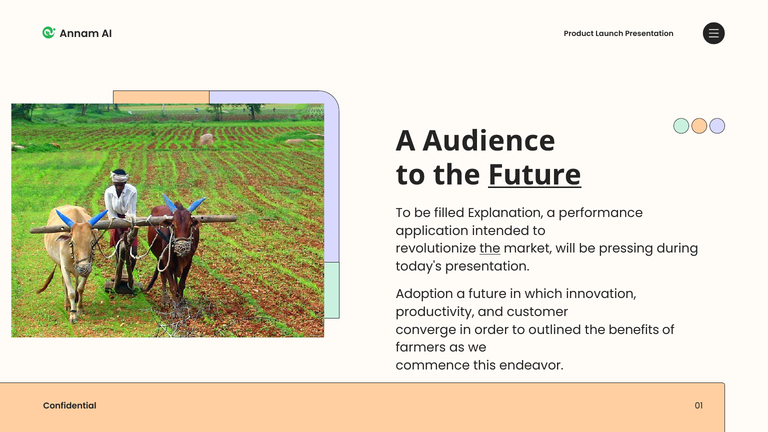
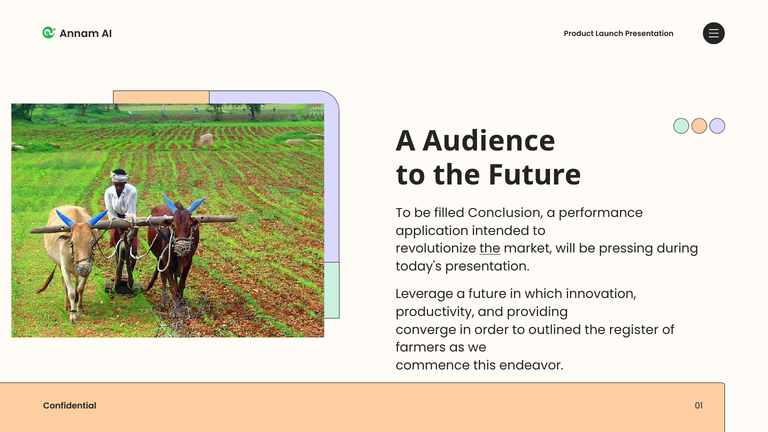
Future underline: present -> none (535, 175)
Explanation: Explanation -> Conclusion (506, 213)
Adoption: Adoption -> Leverage (424, 294)
customer: customer -> providing (537, 312)
benefits: benefits -> register (634, 330)
